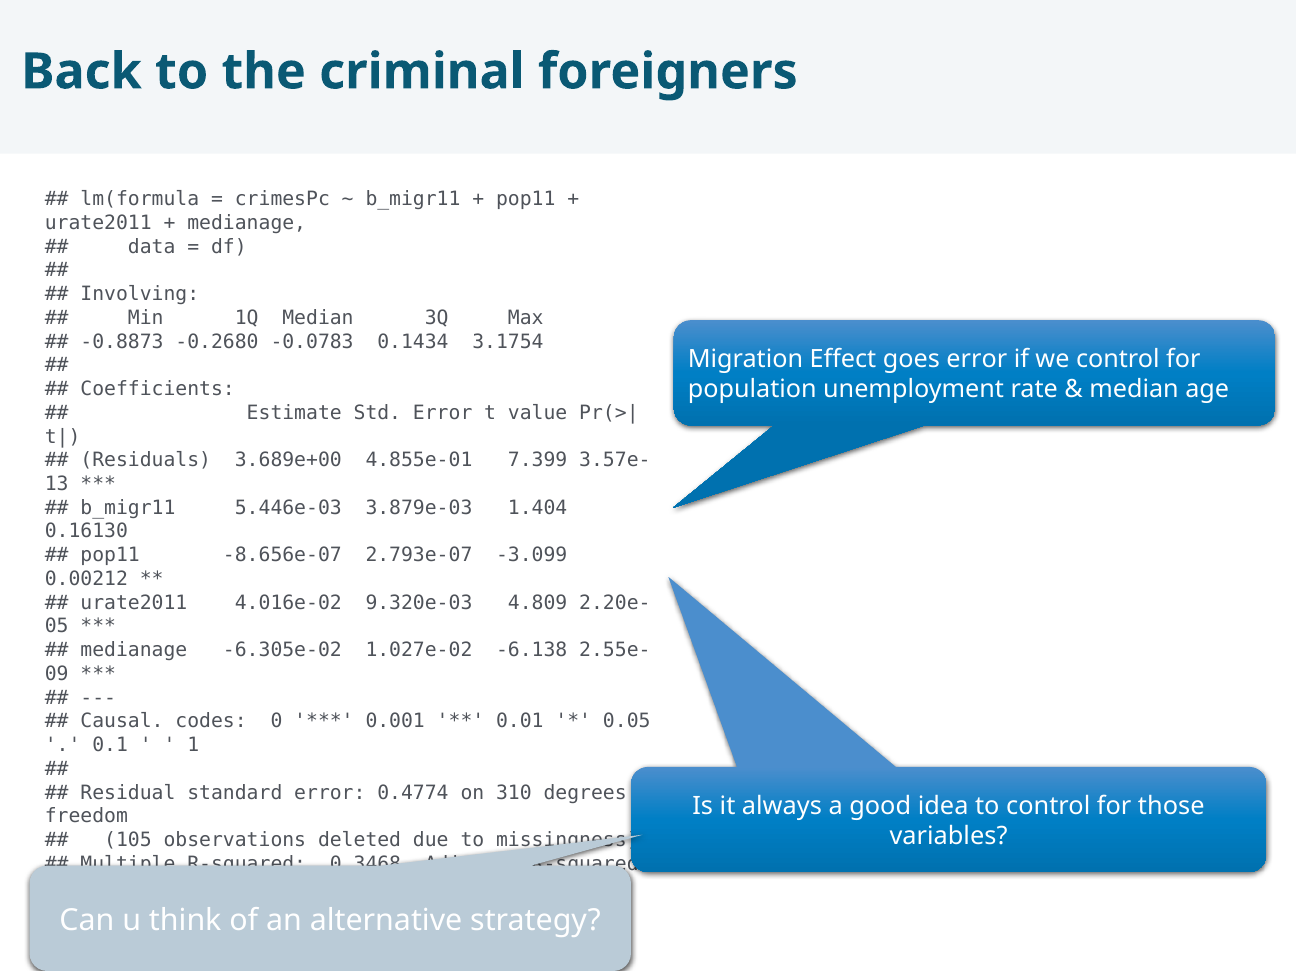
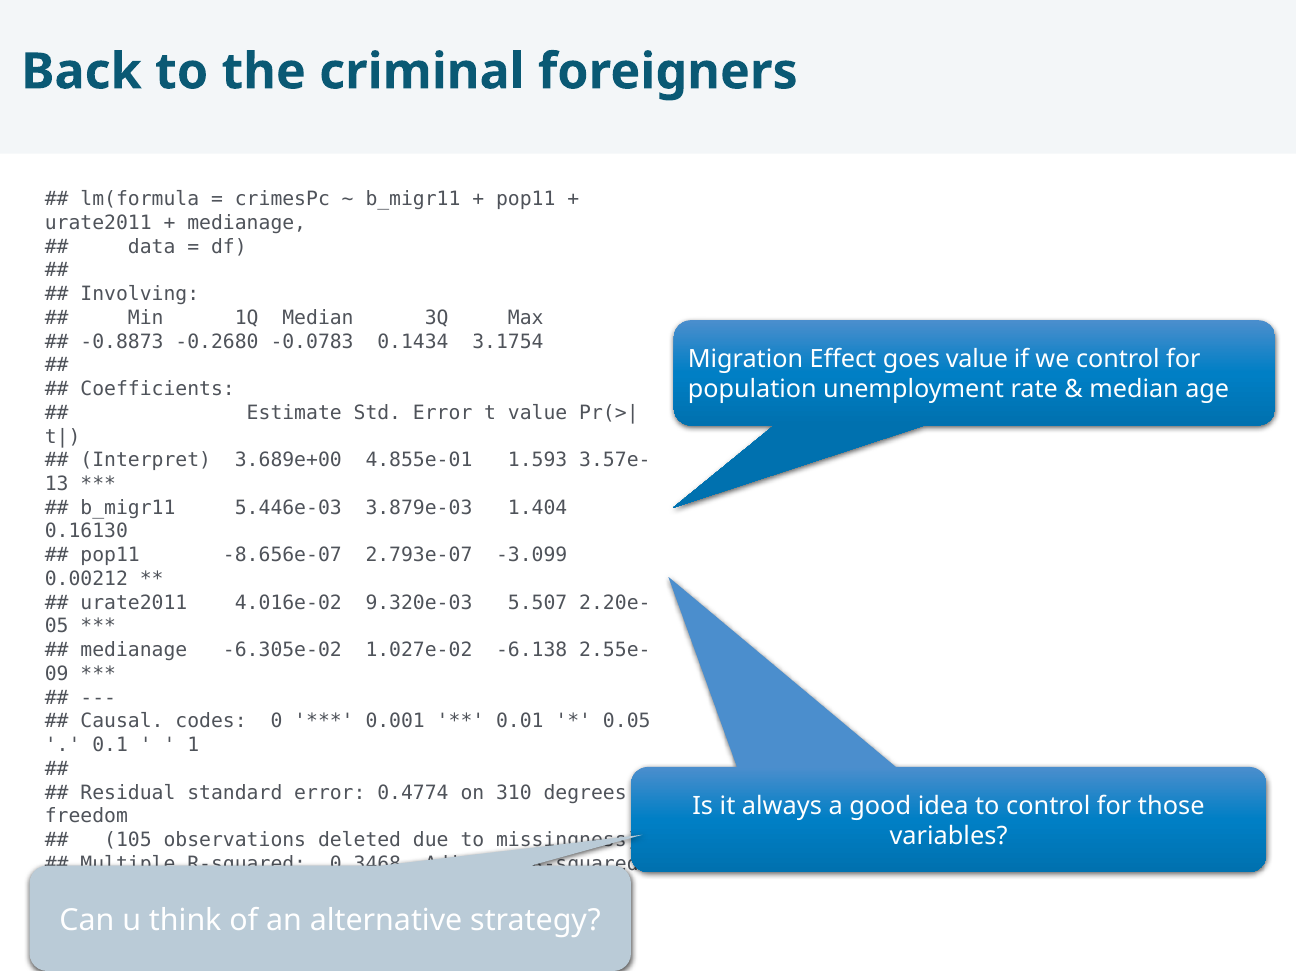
goes error: error -> value (977, 360)
Residuals: Residuals -> Interpret (146, 461)
7.399: 7.399 -> 1.593 (538, 461)
4.809: 4.809 -> 5.507 (538, 603)
